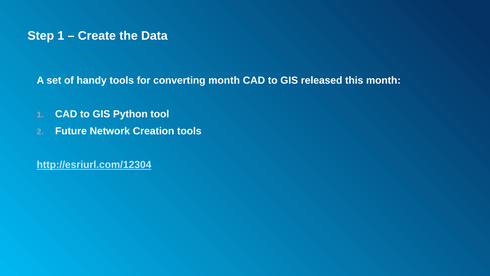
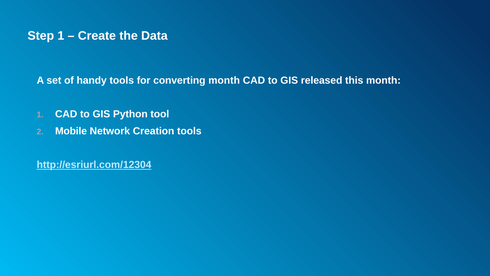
Future: Future -> Mobile (71, 131)
